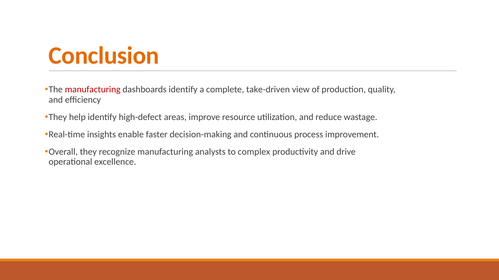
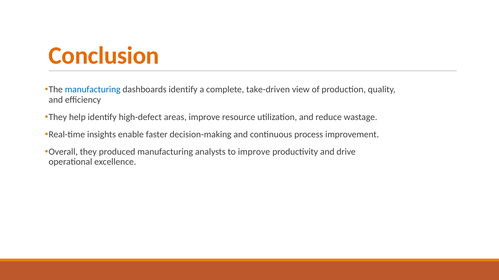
manufacturing colour: red -> blue (93, 90)
recognize: recognize -> produced (117, 152)
to complex: complex -> improve (254, 152)
